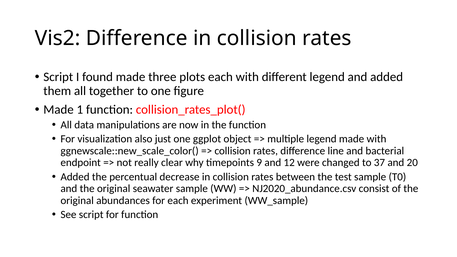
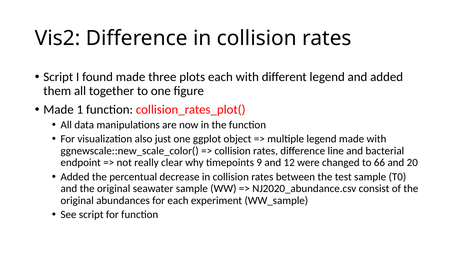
37: 37 -> 66 (379, 163)
